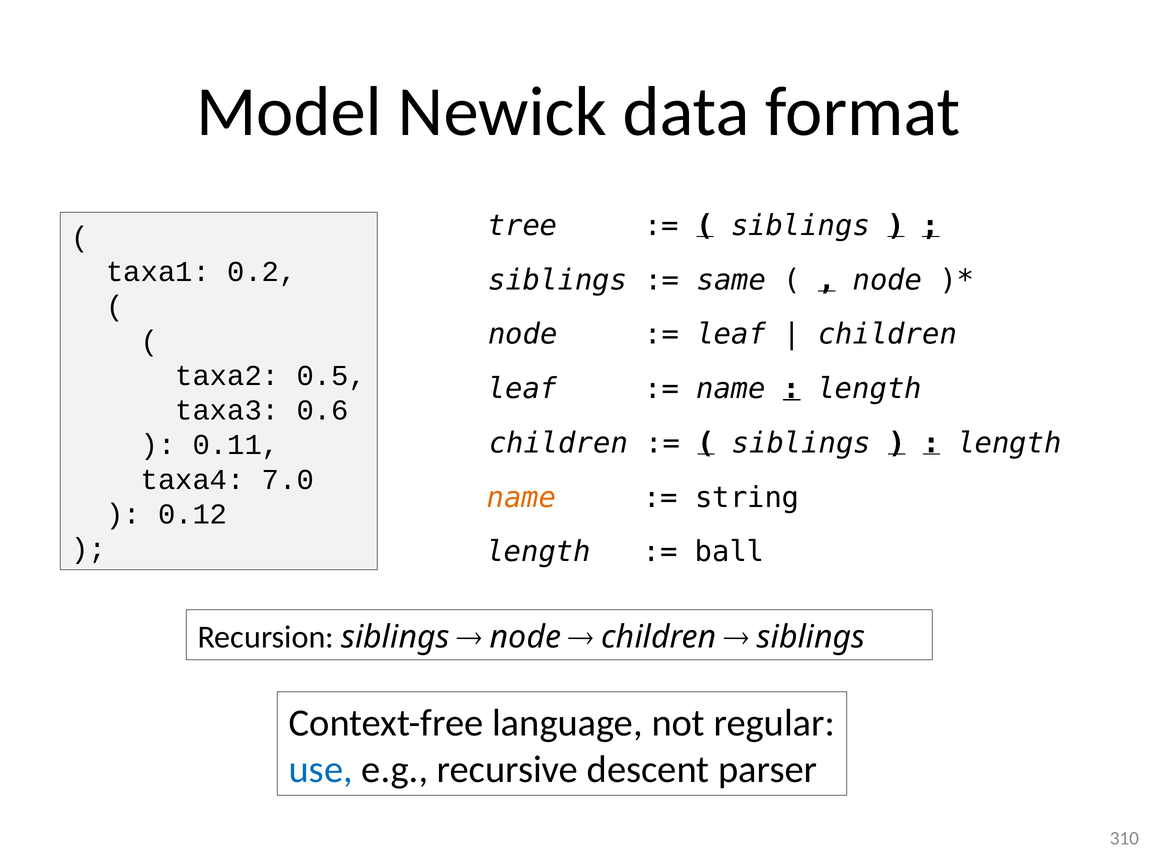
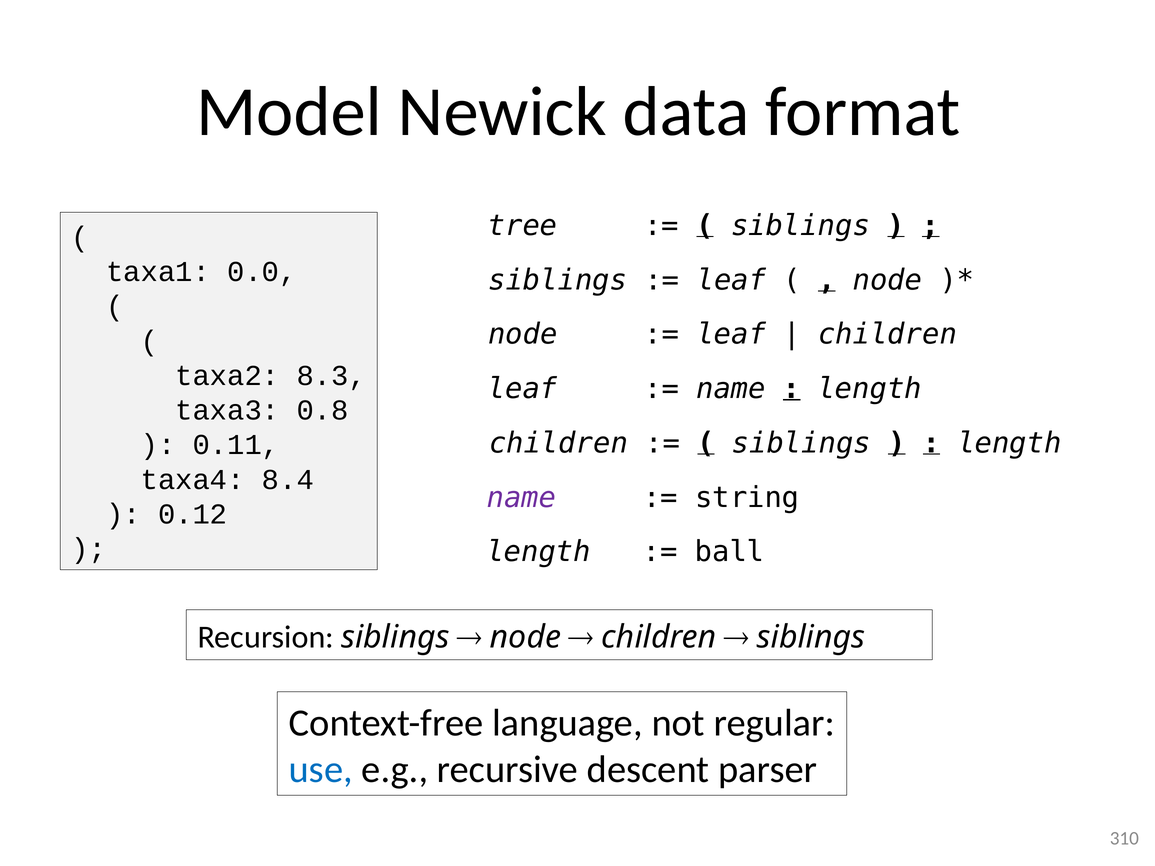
0.2: 0.2 -> 0.0 (262, 272)
same: same -> leaf (731, 280)
0.5: 0.5 -> 8.3 (331, 376)
0.6: 0.6 -> 0.8 (323, 410)
7.0: 7.0 -> 8.4 (288, 480)
name colour: orange -> purple (521, 498)
